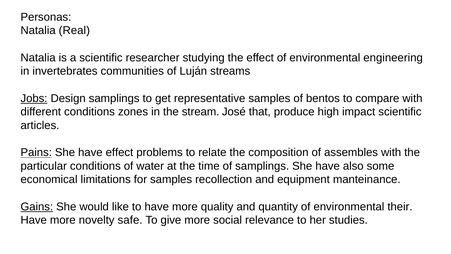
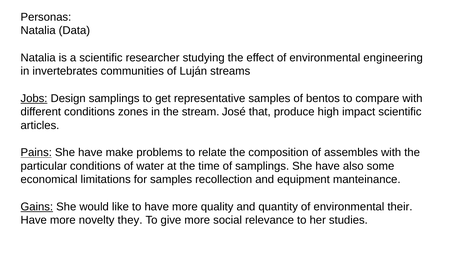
Real: Real -> Data (74, 31)
have effect: effect -> make (119, 152)
safe: safe -> they (130, 220)
